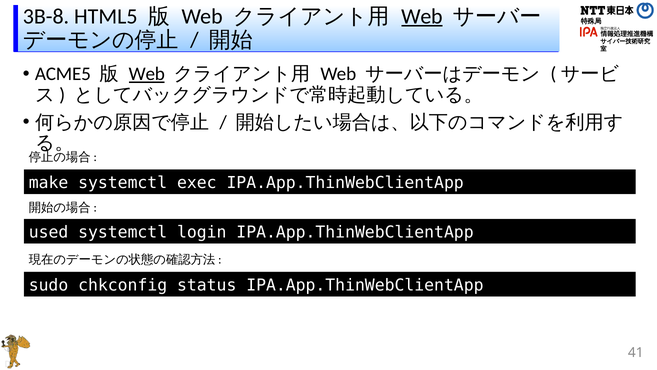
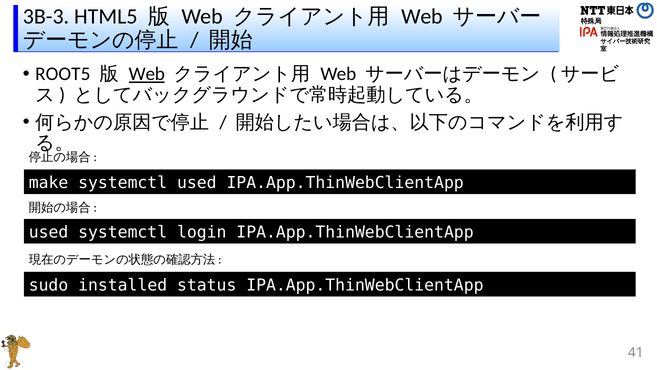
3B-8: 3B-8 -> 3B-3 (46, 16)
Web underline: present -> none (422, 16)
ACME5: ACME5 -> ROOT5 (63, 74)
systemctl exec: exec -> used (197, 183)
chkconfig: chkconfig -> installed (123, 285)
